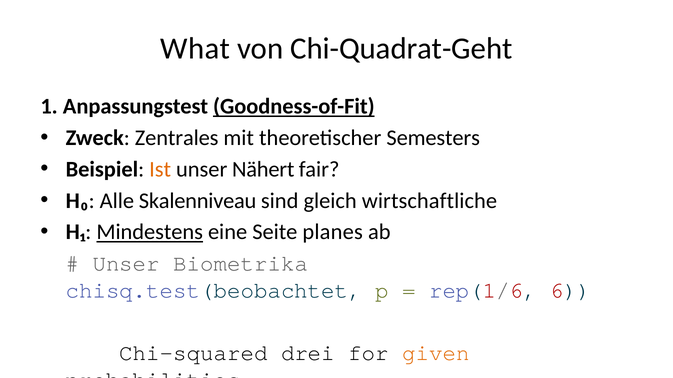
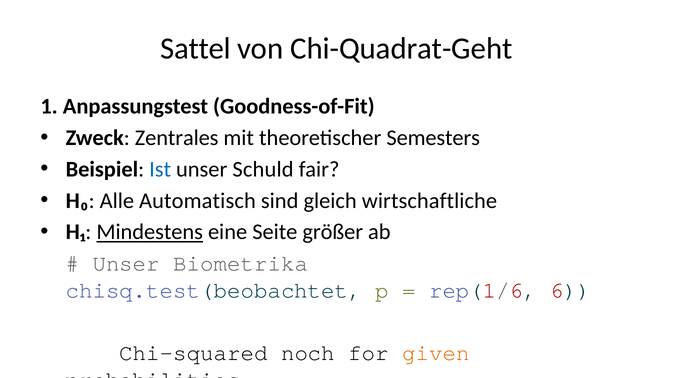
What: What -> Sattel (195, 49)
Goodness-of-Fit underline: present -> none (294, 107)
Ist colour: orange -> blue (160, 170)
Nähert: Nähert -> Schuld (263, 170)
Skalenniveau: Skalenniveau -> Automatisch (197, 201)
planes: planes -> größer (333, 232)
drei: drei -> noch (308, 353)
